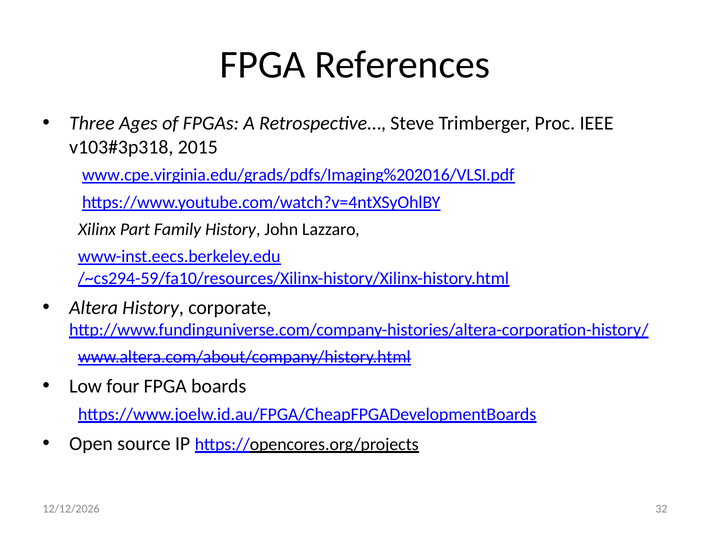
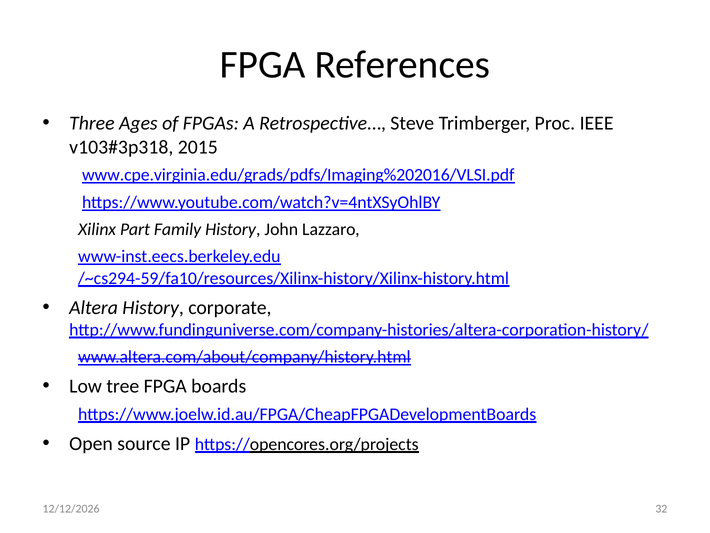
four: four -> tree (123, 386)
